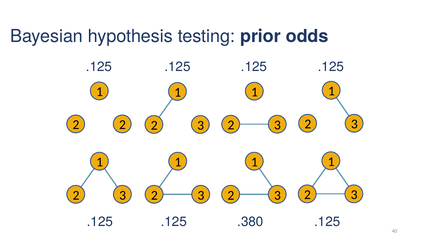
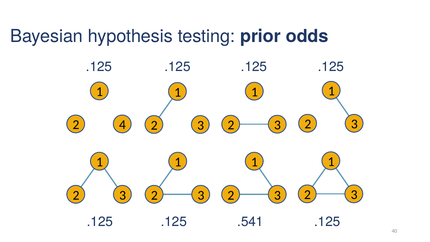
2 2: 2 -> 4 (122, 125)
.380: .380 -> .541 (250, 222)
